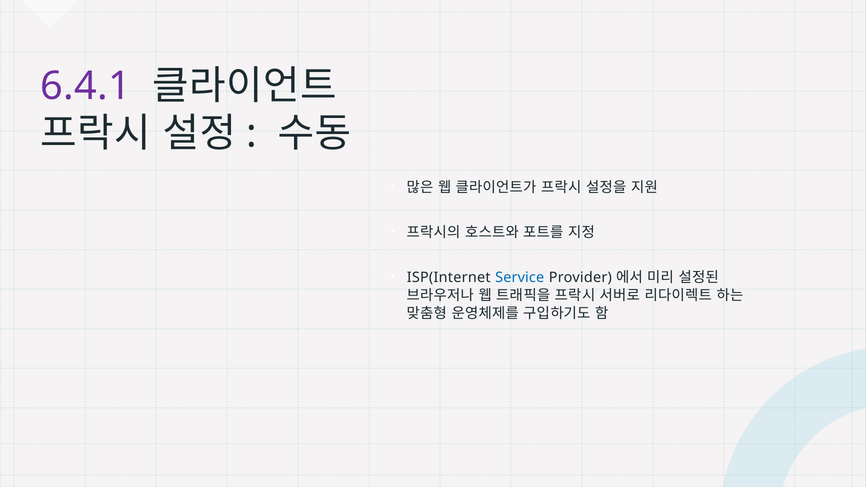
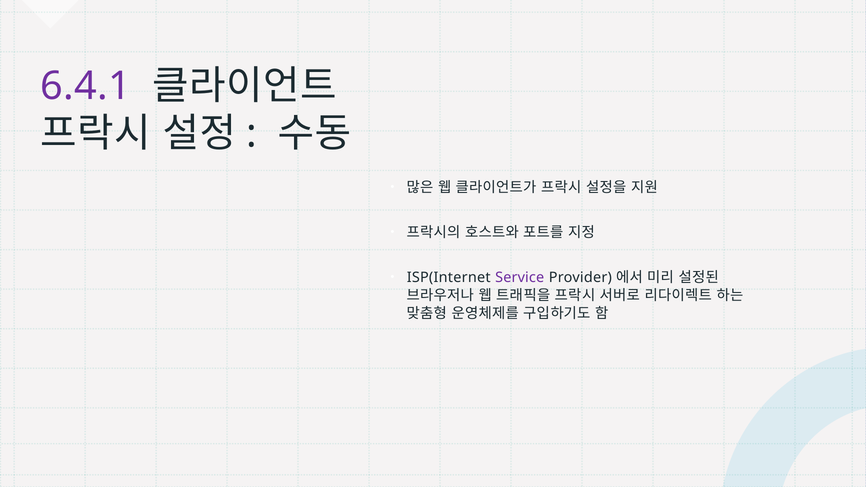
Service colour: blue -> purple (520, 278)
